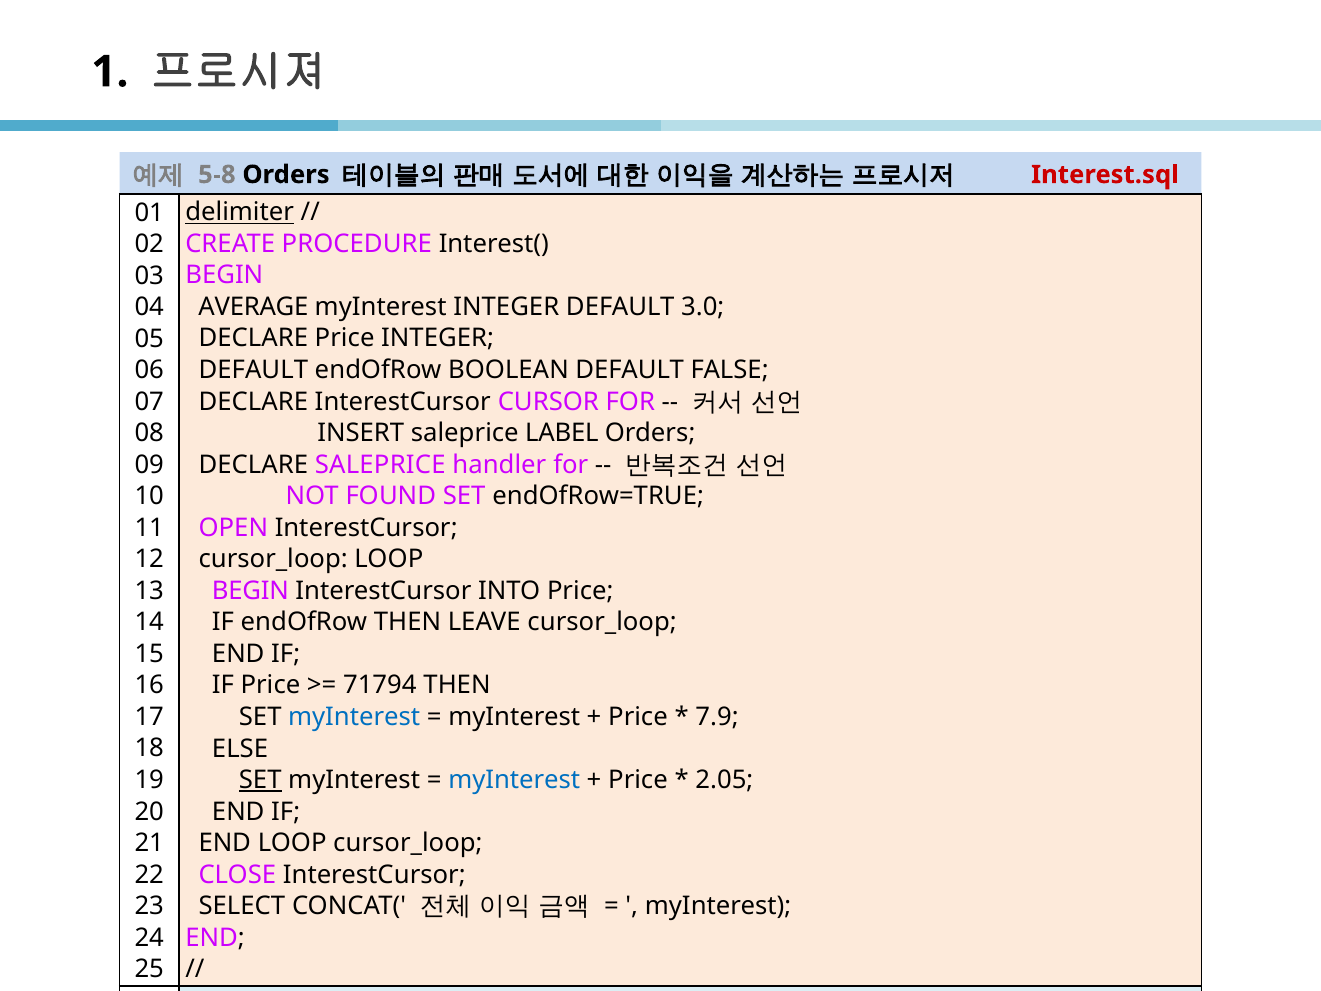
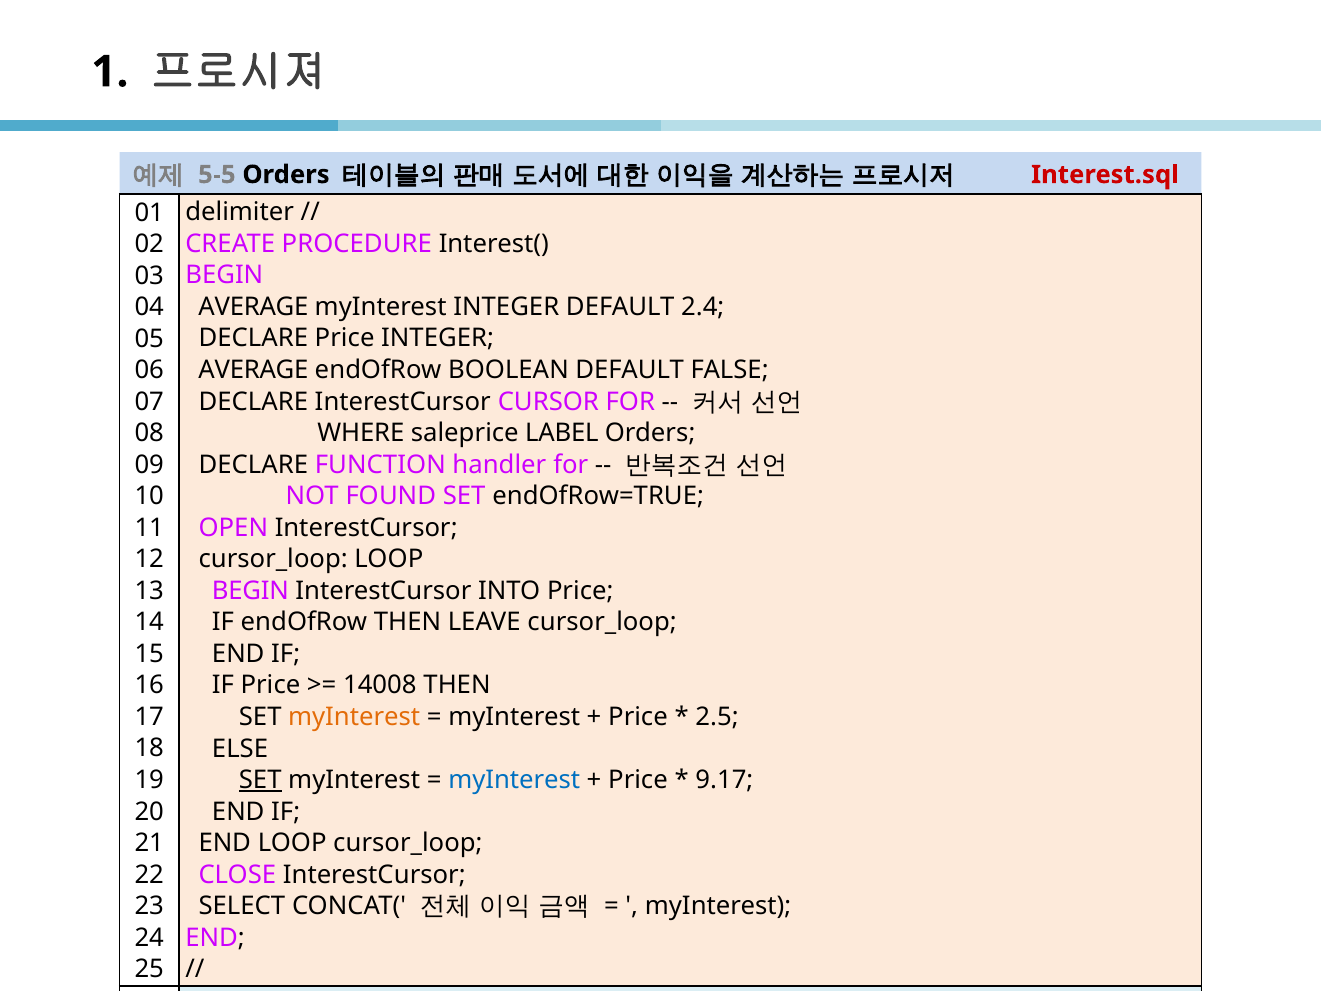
5-8: 5-8 -> 5-5 (217, 175)
delimiter underline: present -> none (240, 212)
3.0: 3.0 -> 2.4 (703, 307)
DEFAULT: DEFAULT -> AVERAGE (253, 370)
INSERT: INSERT -> WHERE (361, 433)
DECLARE SALEPRICE: SALEPRICE -> FUNCTION (380, 465)
71794: 71794 -> 14008 (380, 685)
myInterest colour: blue -> orange (354, 717)
7.9: 7.9 -> 2.5 (717, 717)
2.05: 2.05 -> 9.17 (724, 780)
